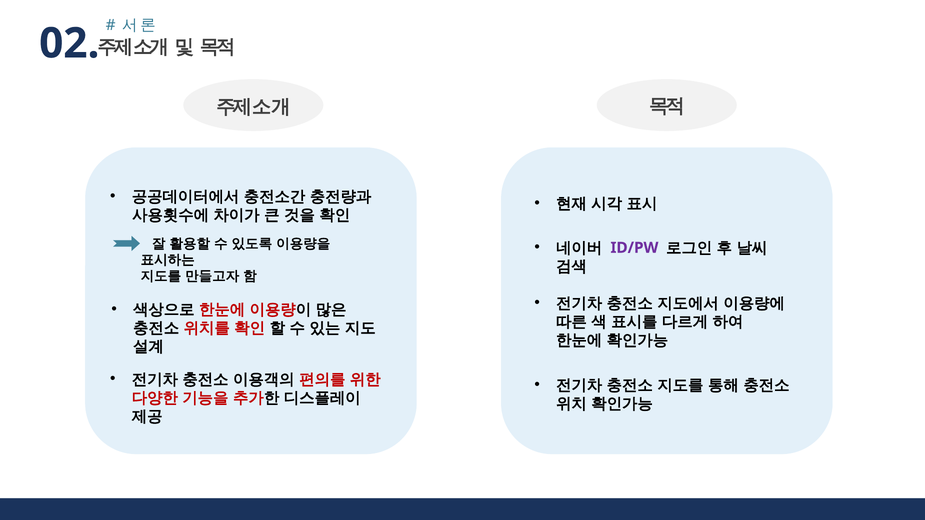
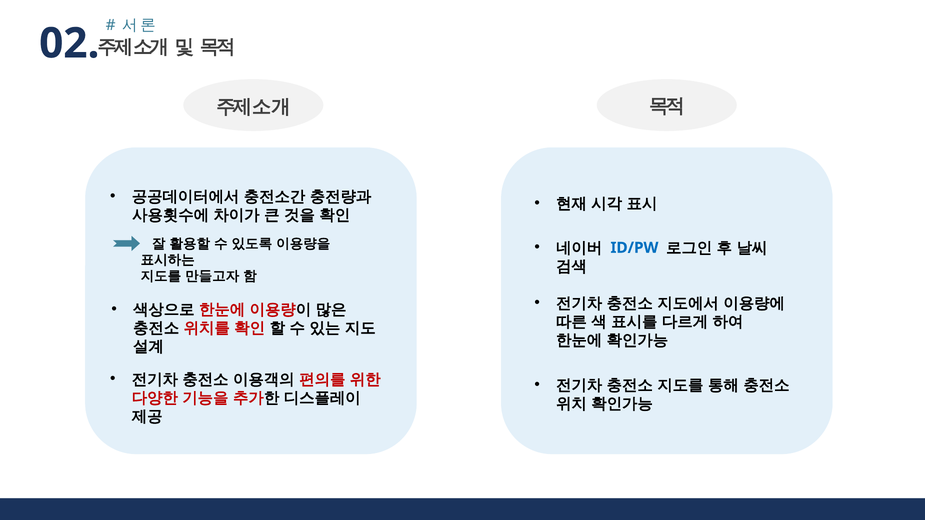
ID/PW colour: purple -> blue (634, 248)
